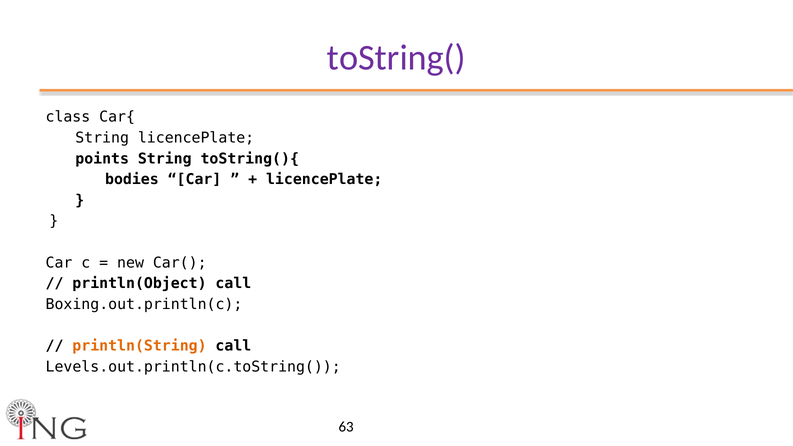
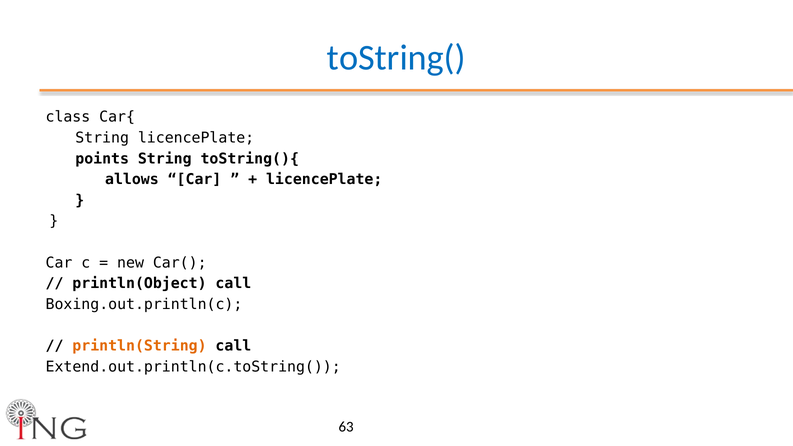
toString( colour: purple -> blue (396, 58)
bodies: bodies -> allows (132, 179)
Levels.out.println(c.toString(: Levels.out.println(c.toString( -> Extend.out.println(c.toString( (193, 367)
